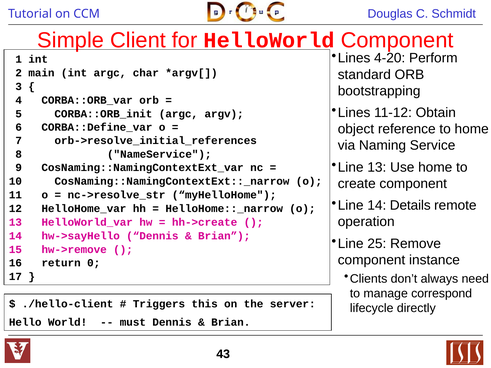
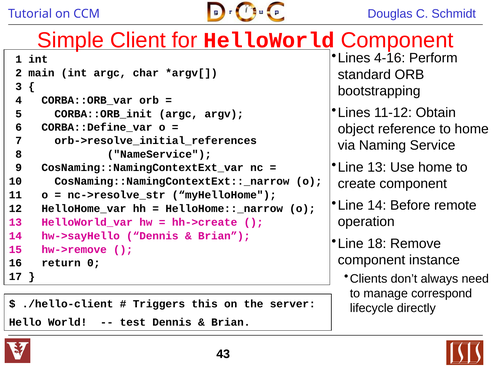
4-20: 4-20 -> 4-16 (390, 58)
Details: Details -> Before (410, 206)
25: 25 -> 18 (377, 244)
must: must -> test (133, 322)
